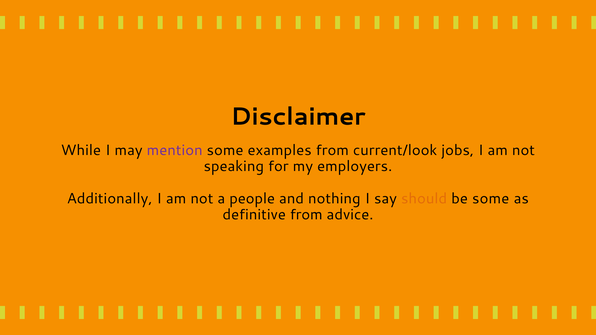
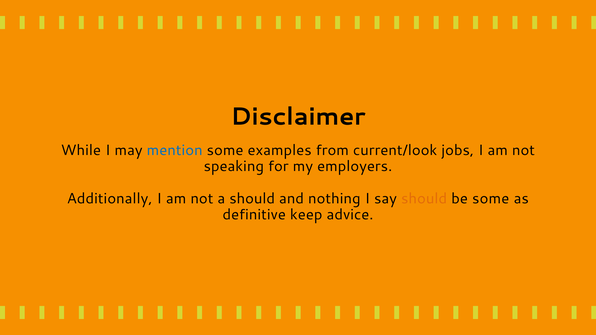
mention colour: purple -> blue (175, 150)
a people: people -> should (252, 199)
definitive from: from -> keep (306, 215)
